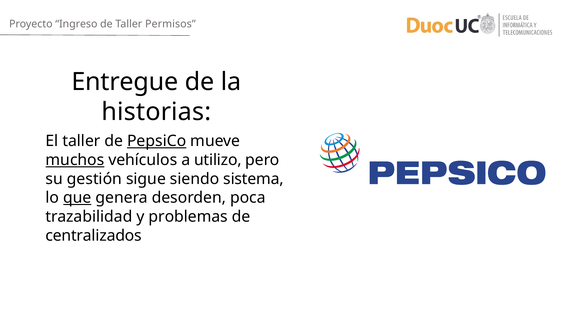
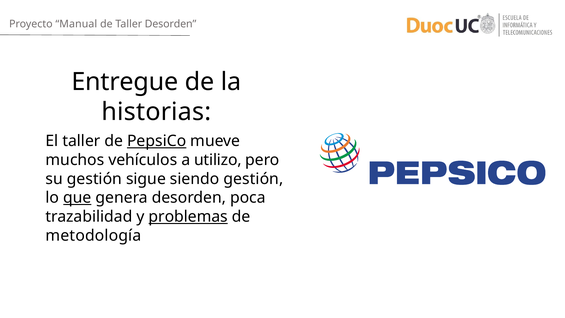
Ingreso: Ingreso -> Manual (76, 24)
Taller Permisos: Permisos -> Desorden (171, 24)
muchos underline: present -> none (75, 160)
siendo sistema: sistema -> gestión (253, 179)
problemas underline: none -> present (188, 216)
centralizados: centralizados -> metodología (93, 235)
